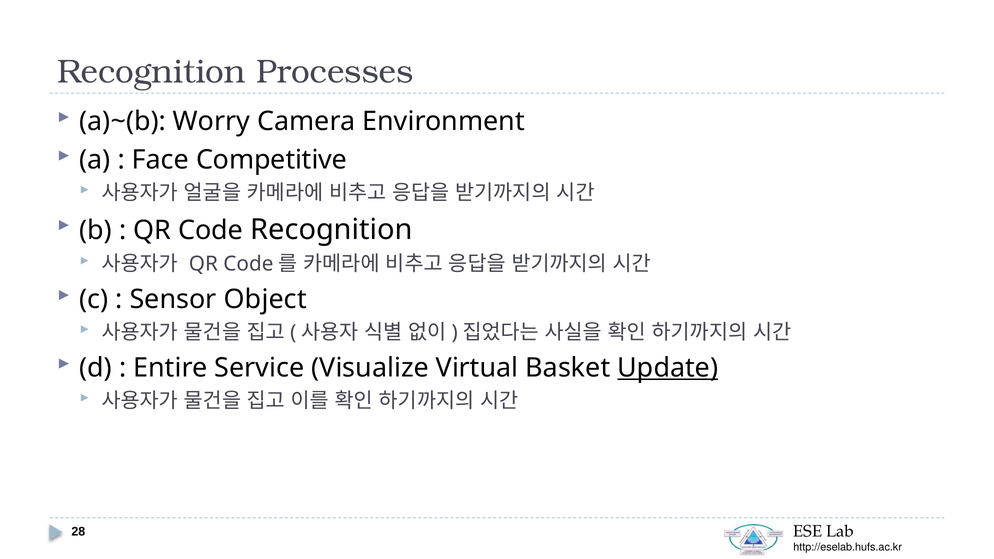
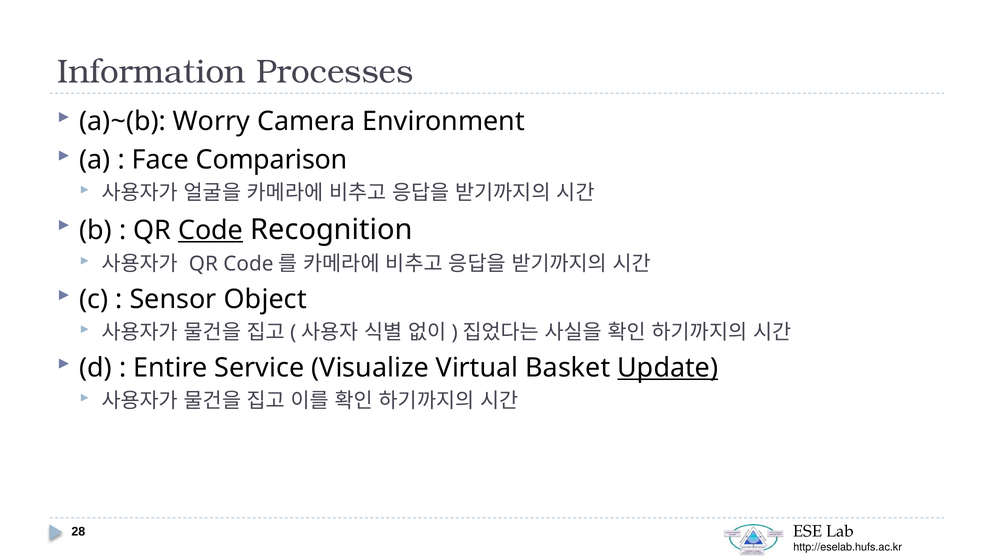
Recognition: Recognition -> Information (151, 72)
Competitive: Competitive -> Comparison (272, 160)
Code underline: none -> present (211, 230)
